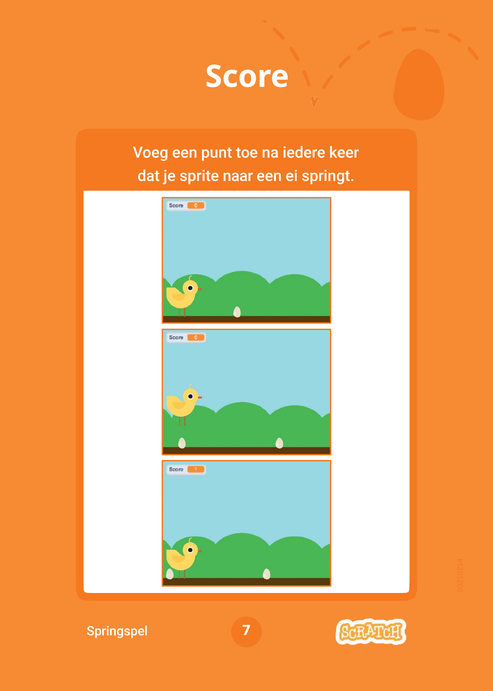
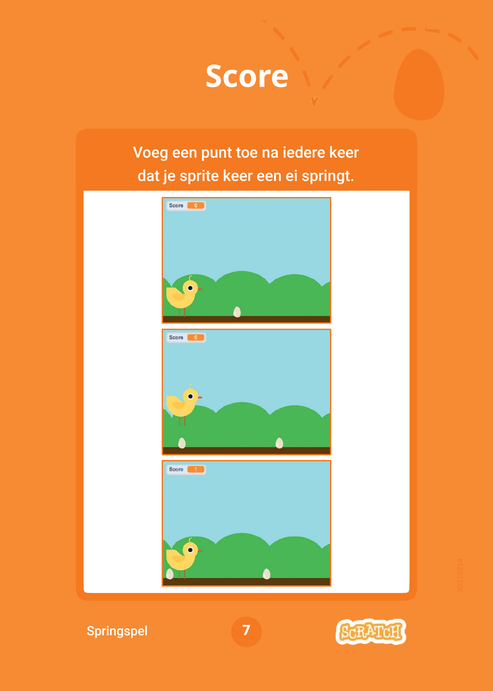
sprite naar: naar -> keer (238, 176)
